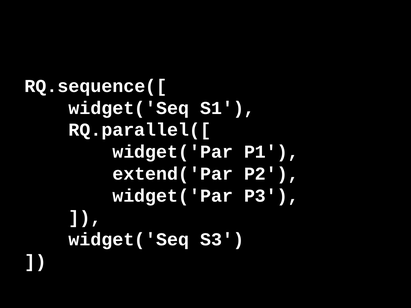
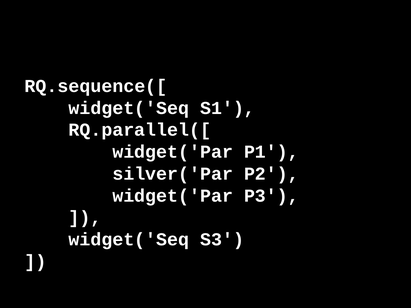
extend('Par: extend('Par -> silver('Par (173, 174)
